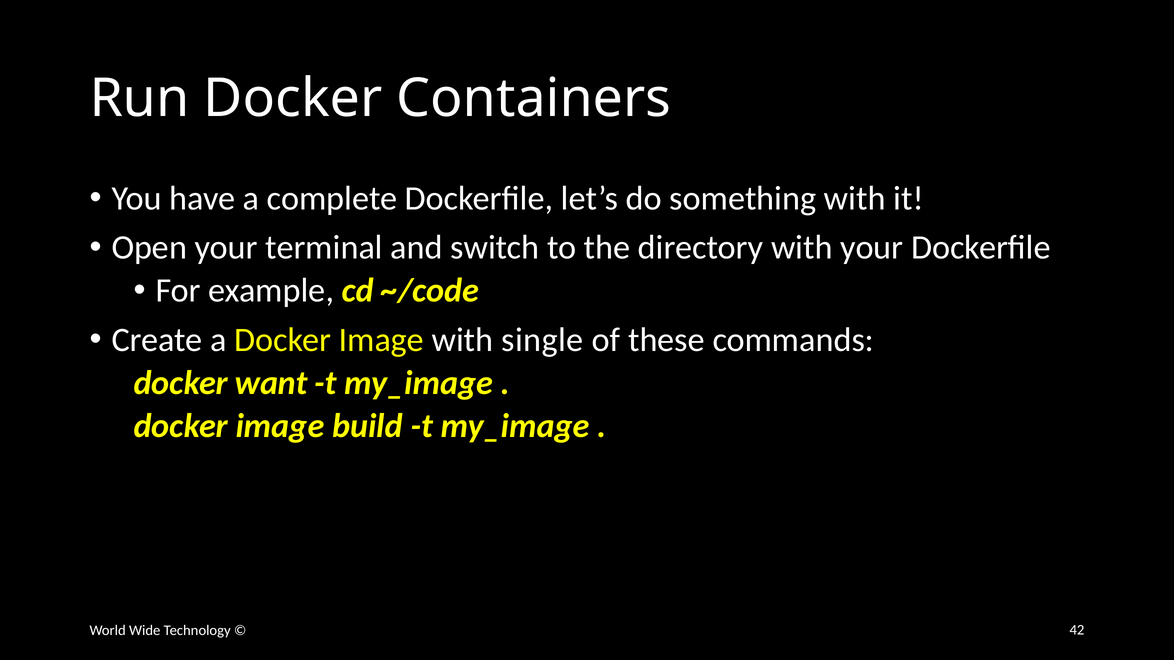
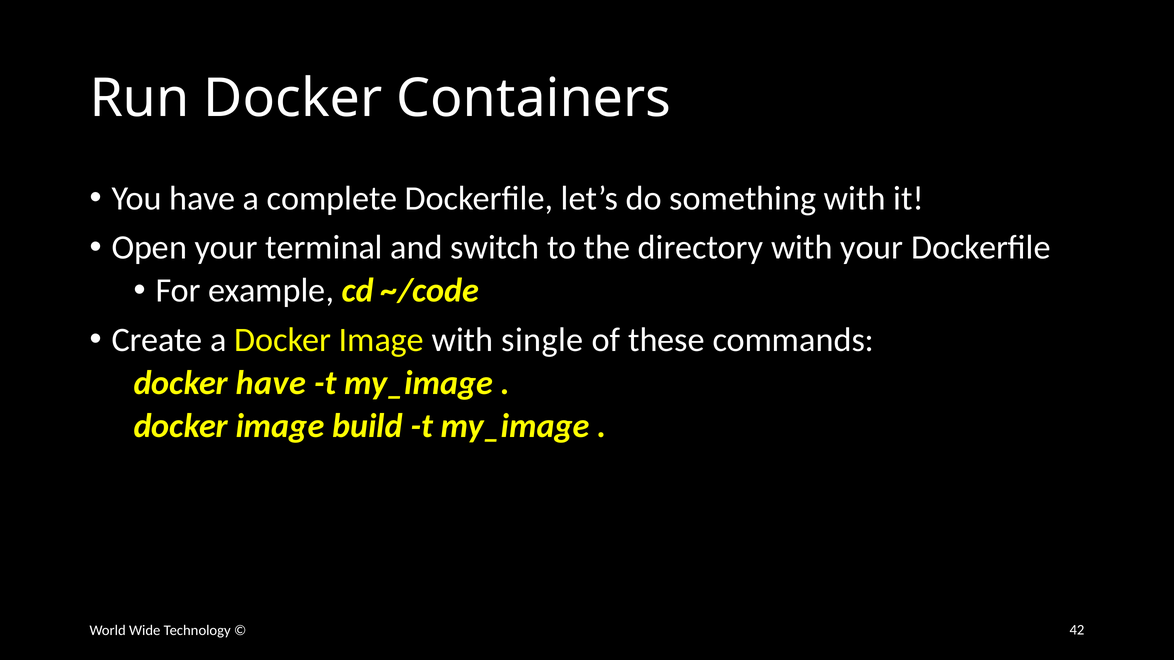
docker want: want -> have (271, 383)
